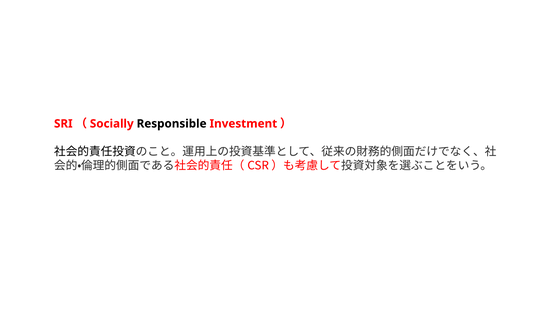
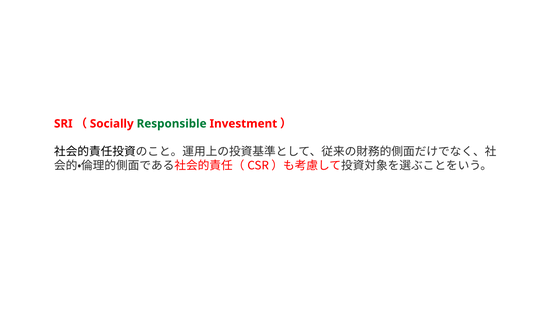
Responsible colour: black -> green (172, 124)
